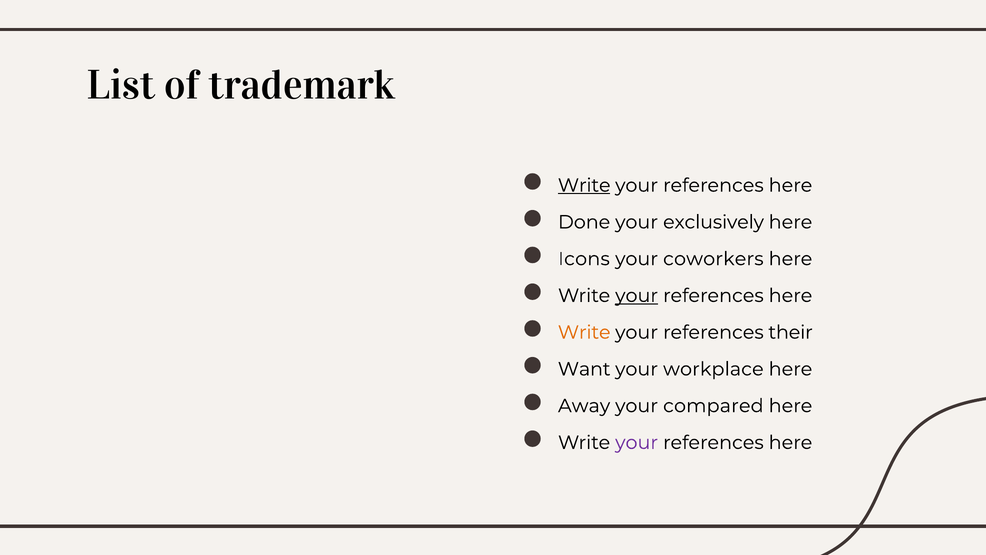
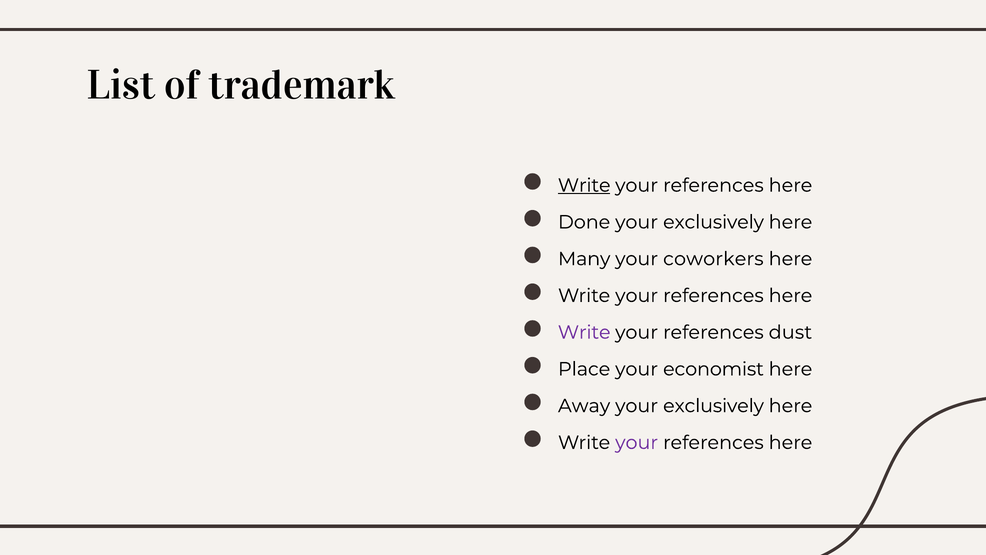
Icons: Icons -> Many (584, 259)
your underline: present -> none (637, 295)
Write colour: orange -> purple (584, 332)
their: their -> dust (790, 332)
Want: Want -> Place (584, 369)
workplace: workplace -> economist (713, 369)
compared: compared -> exclusively (714, 406)
